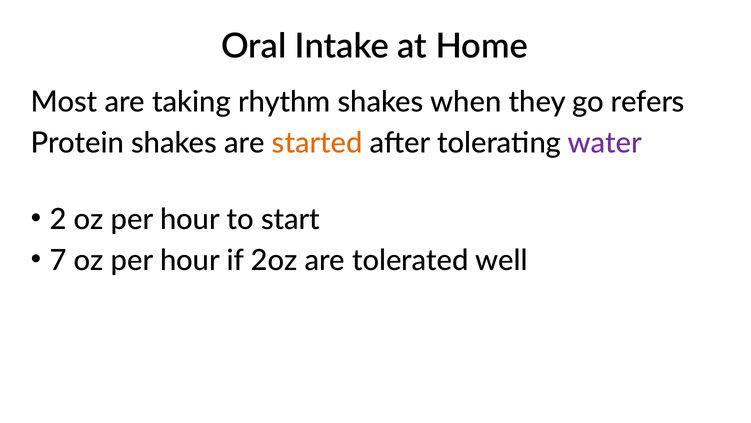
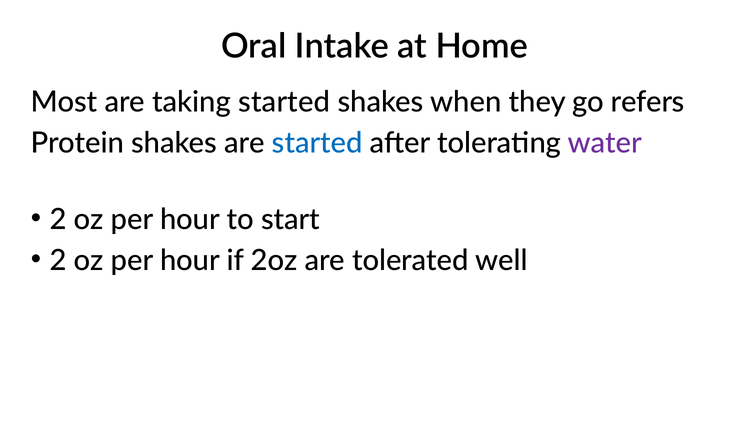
taking rhythm: rhythm -> started (284, 102)
started colour: orange -> blue (317, 143)
7: 7 -> 2 (58, 260)
